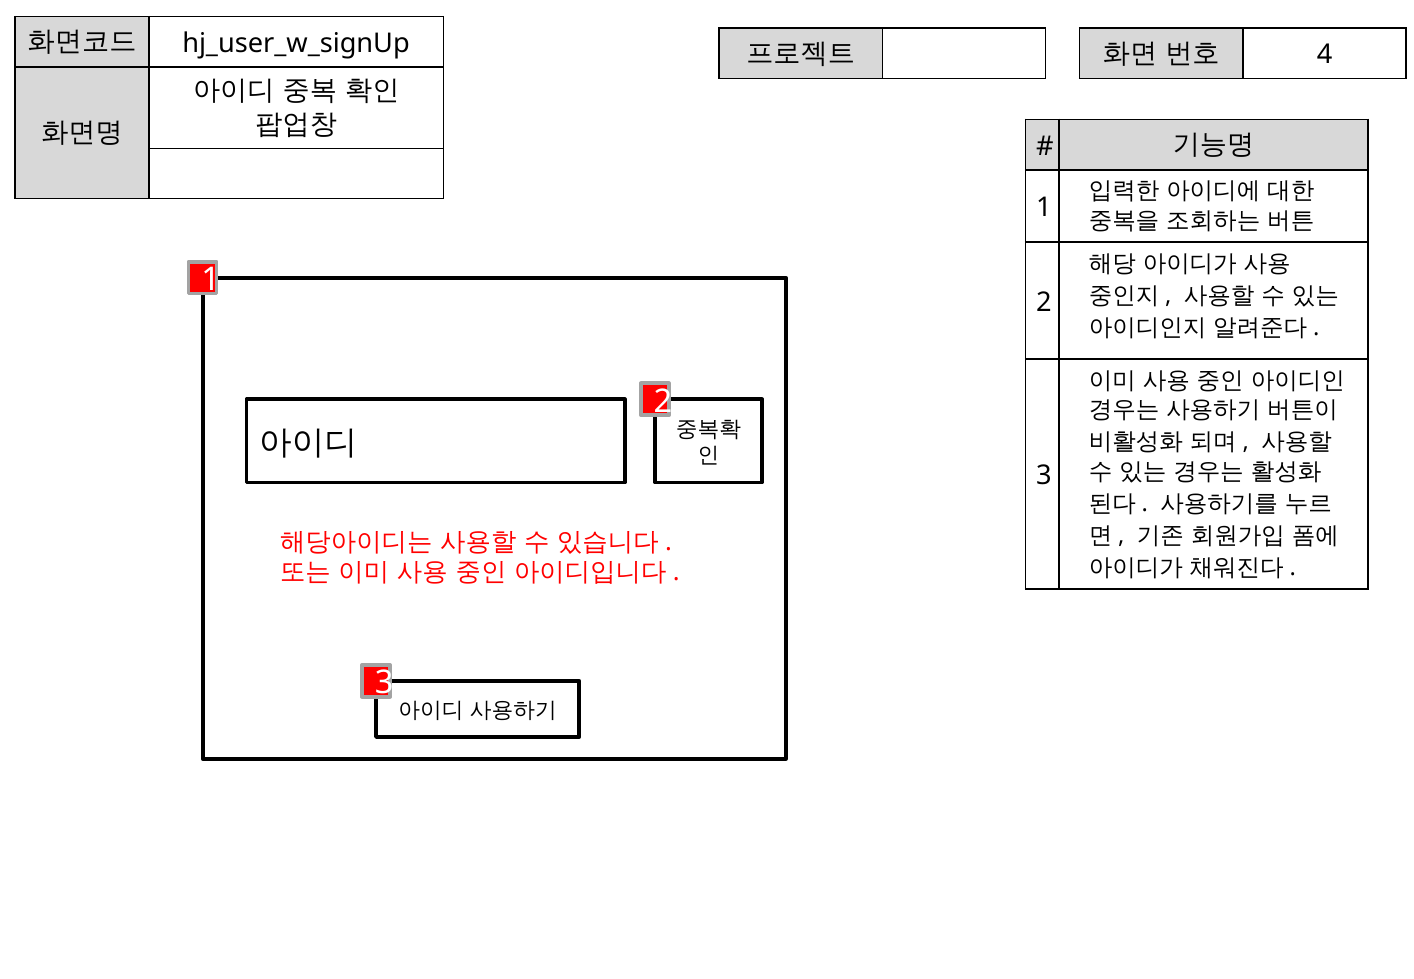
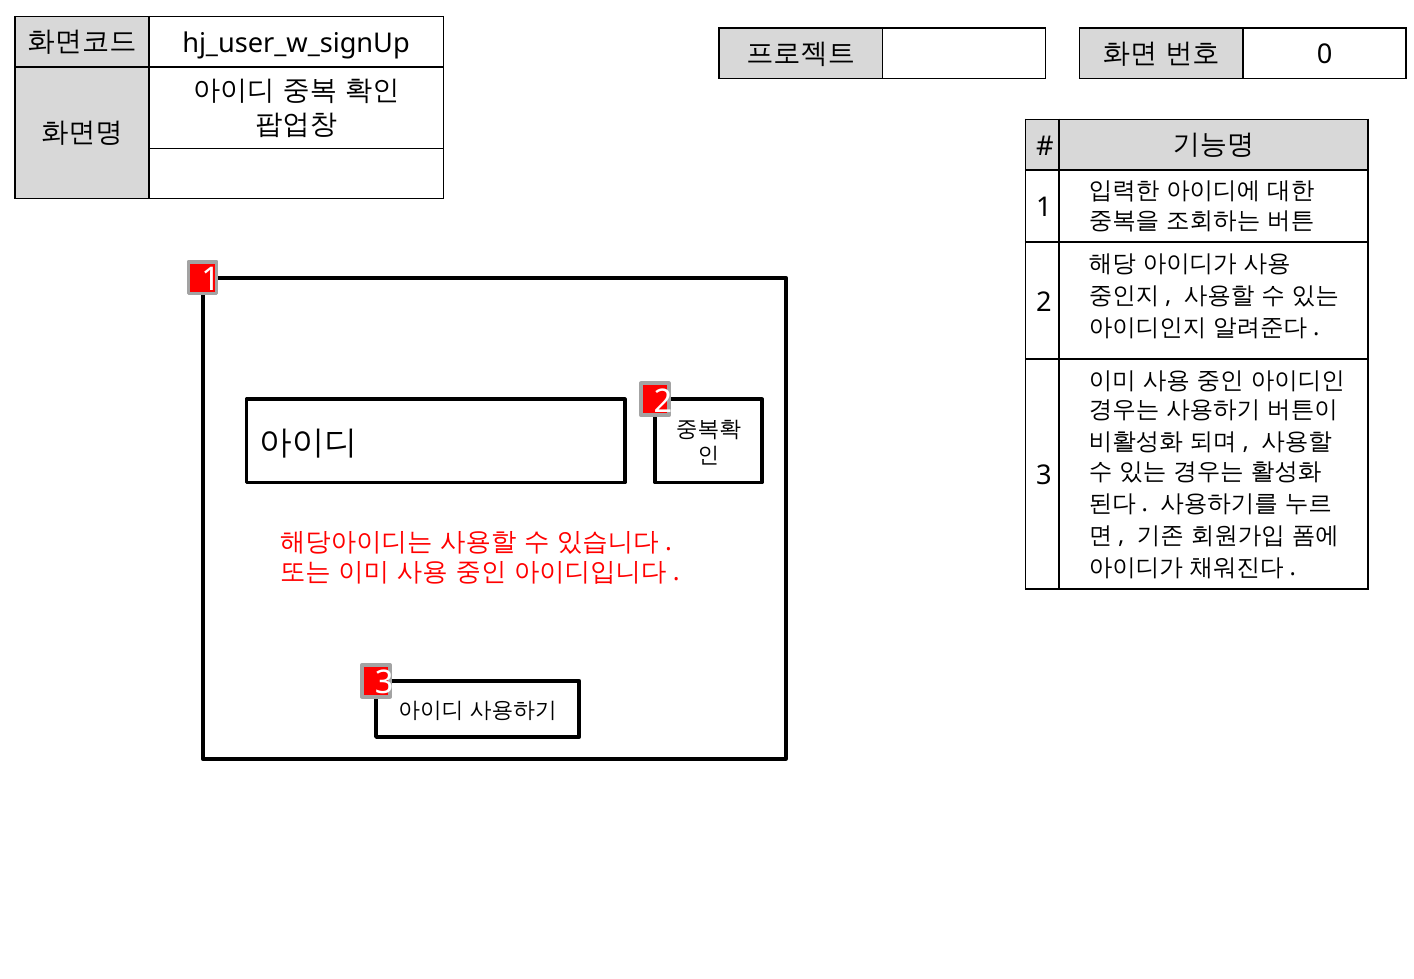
4: 4 -> 0 (1325, 55)
